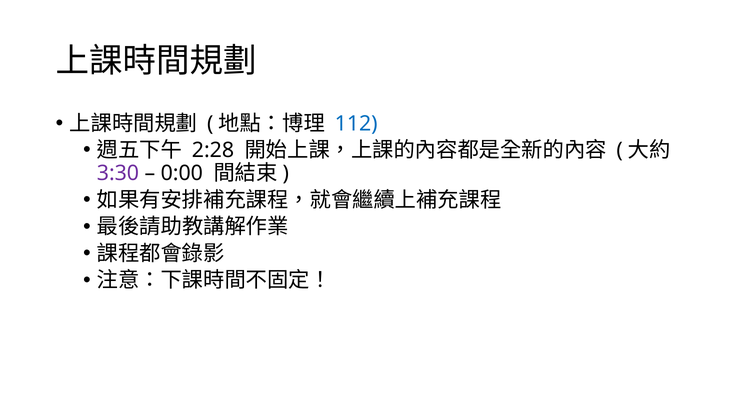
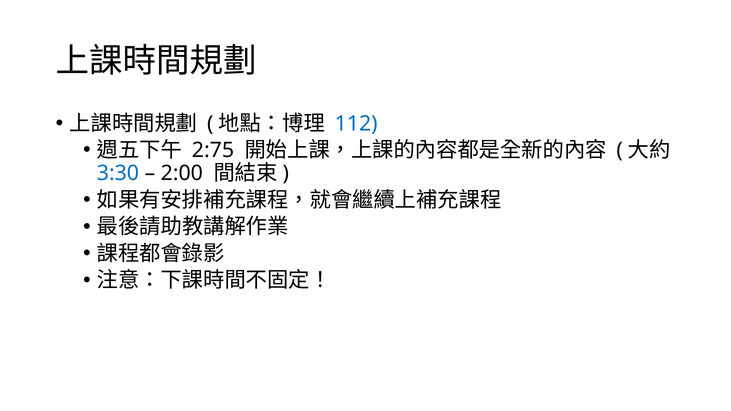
2:28: 2:28 -> 2:75 (213, 150)
3:30 colour: purple -> blue (118, 173)
0:00: 0:00 -> 2:00 (182, 173)
